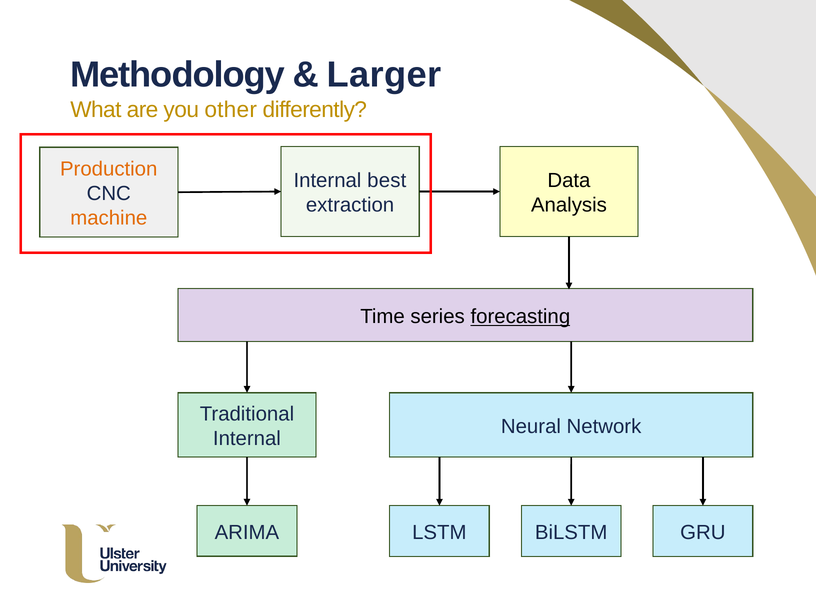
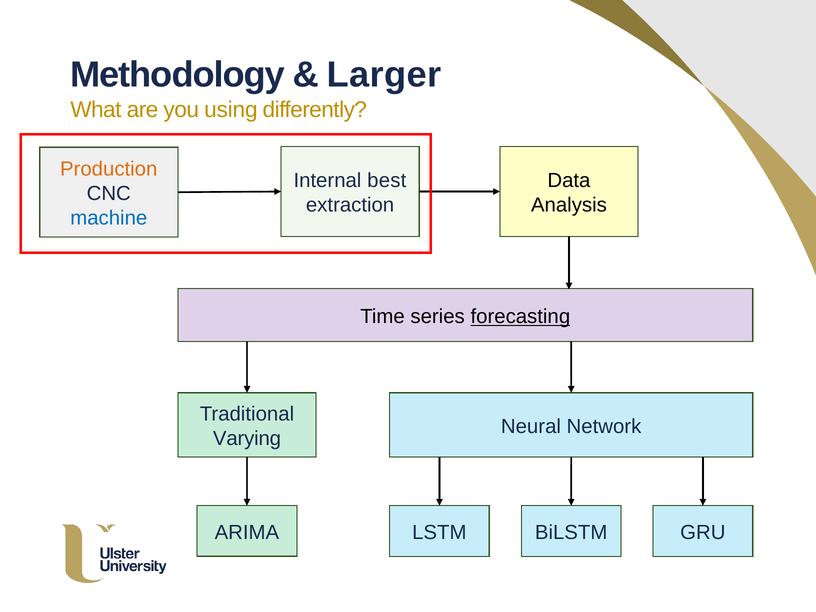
other: other -> using (231, 110)
machine colour: orange -> blue (109, 218)
Internal: Internal -> Varying (247, 439)
